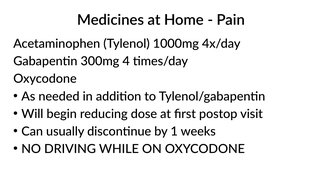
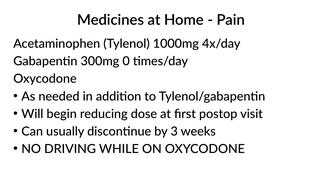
4: 4 -> 0 (126, 62)
1: 1 -> 3 (174, 132)
